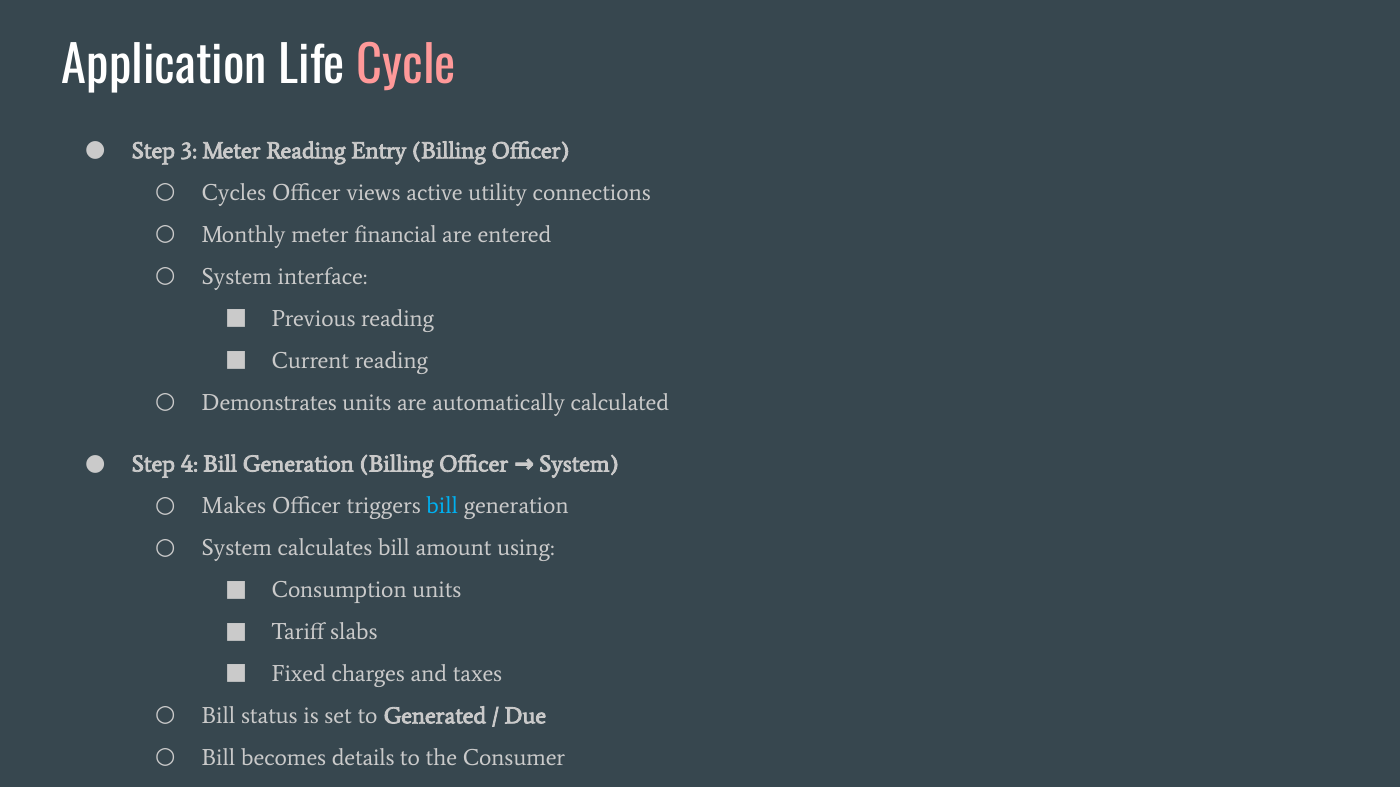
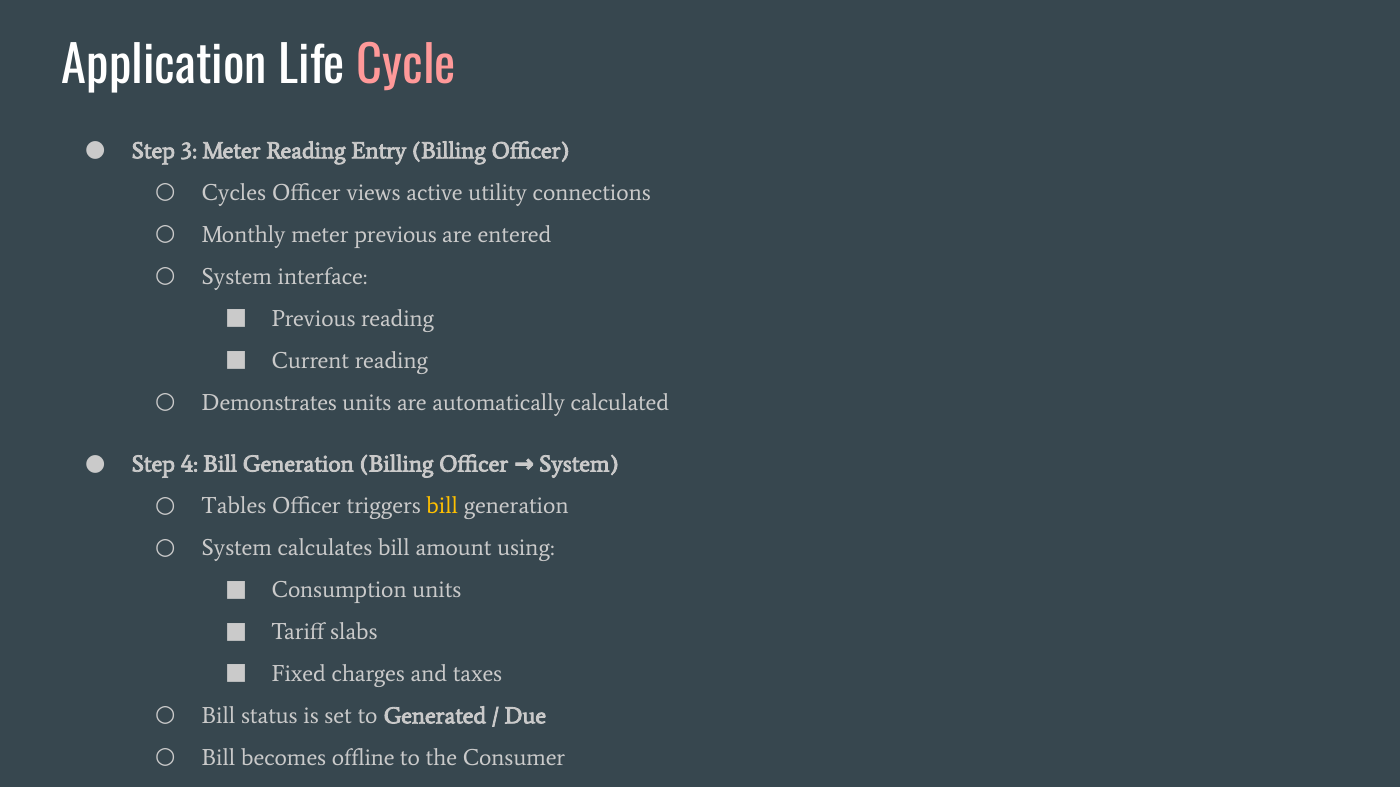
meter financial: financial -> previous (396, 235)
Makes: Makes -> Tables (234, 506)
bill colour: light blue -> yellow (442, 506)
details: details -> offline (363, 758)
